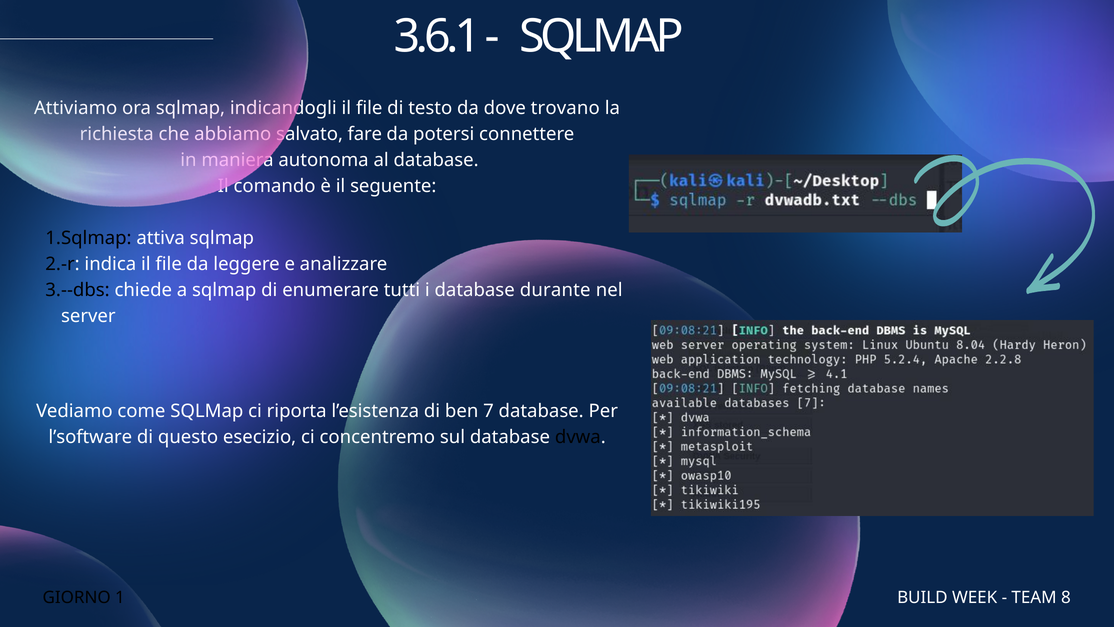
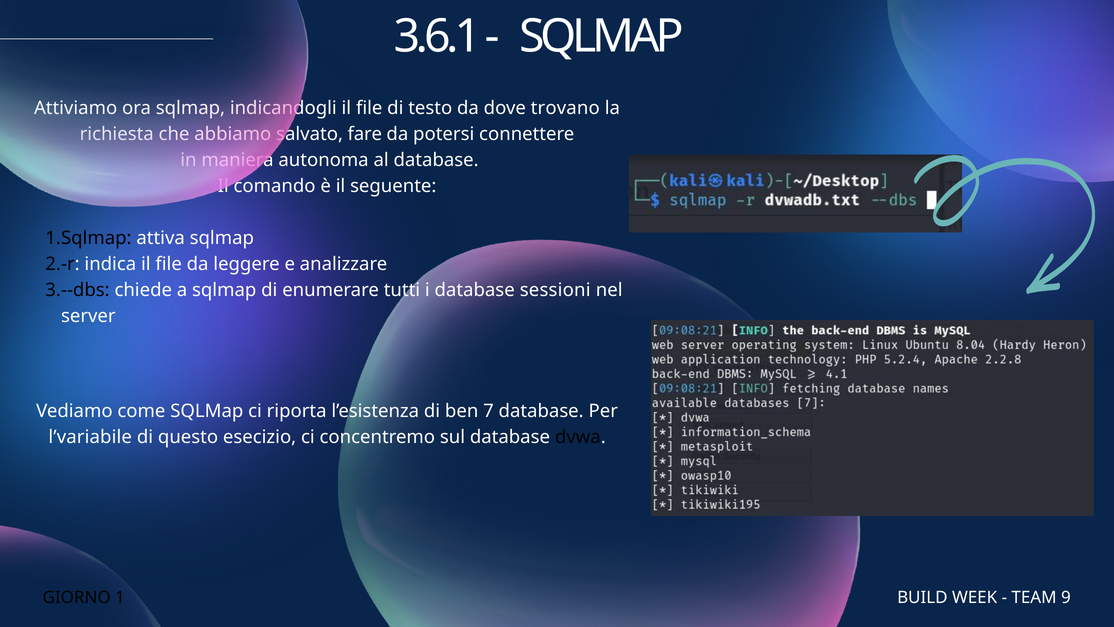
durante: durante -> sessioni (555, 290)
l’software: l’software -> l’variabile (90, 437)
8: 8 -> 9 (1066, 597)
